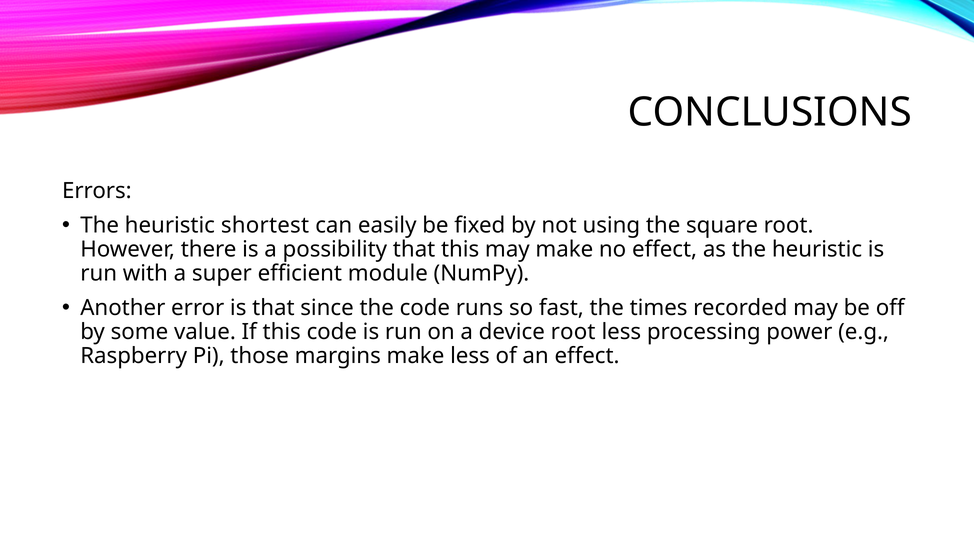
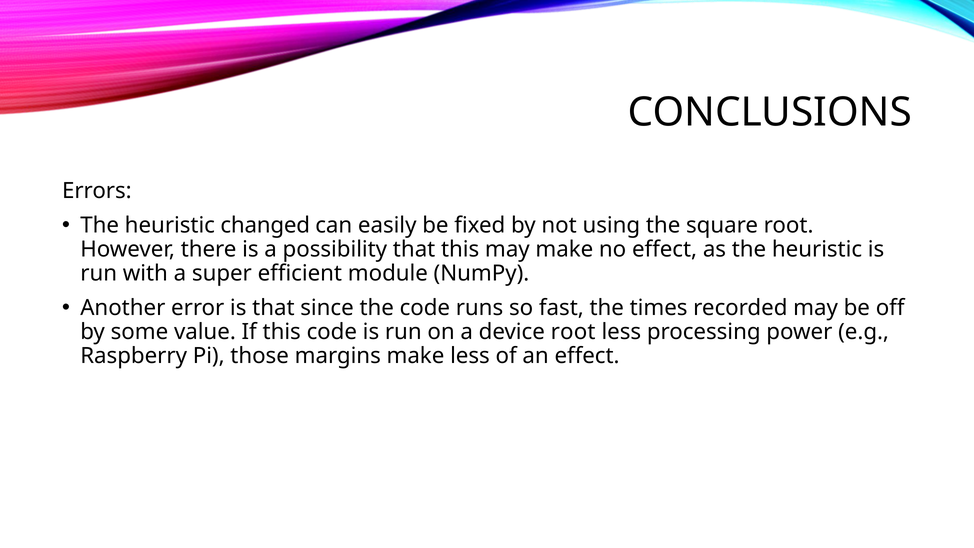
shortest: shortest -> changed (265, 225)
